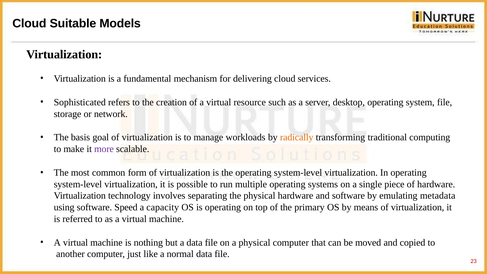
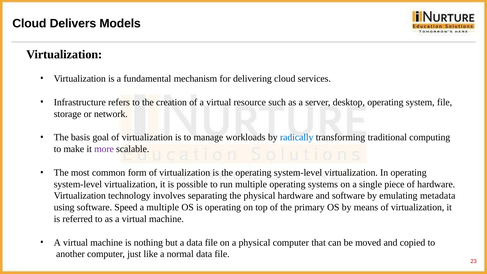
Suitable: Suitable -> Delivers (73, 24)
Sophisticated: Sophisticated -> Infrastructure (80, 102)
radically colour: orange -> blue (297, 137)
a capacity: capacity -> multiple (163, 207)
